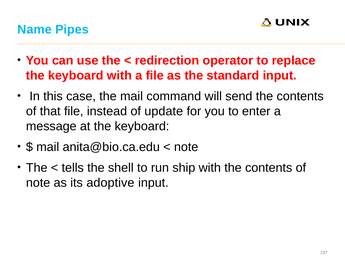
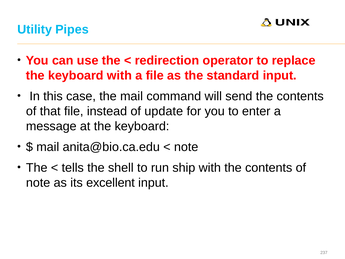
Name: Name -> Utility (35, 29)
adoptive: adoptive -> excellent (111, 183)
